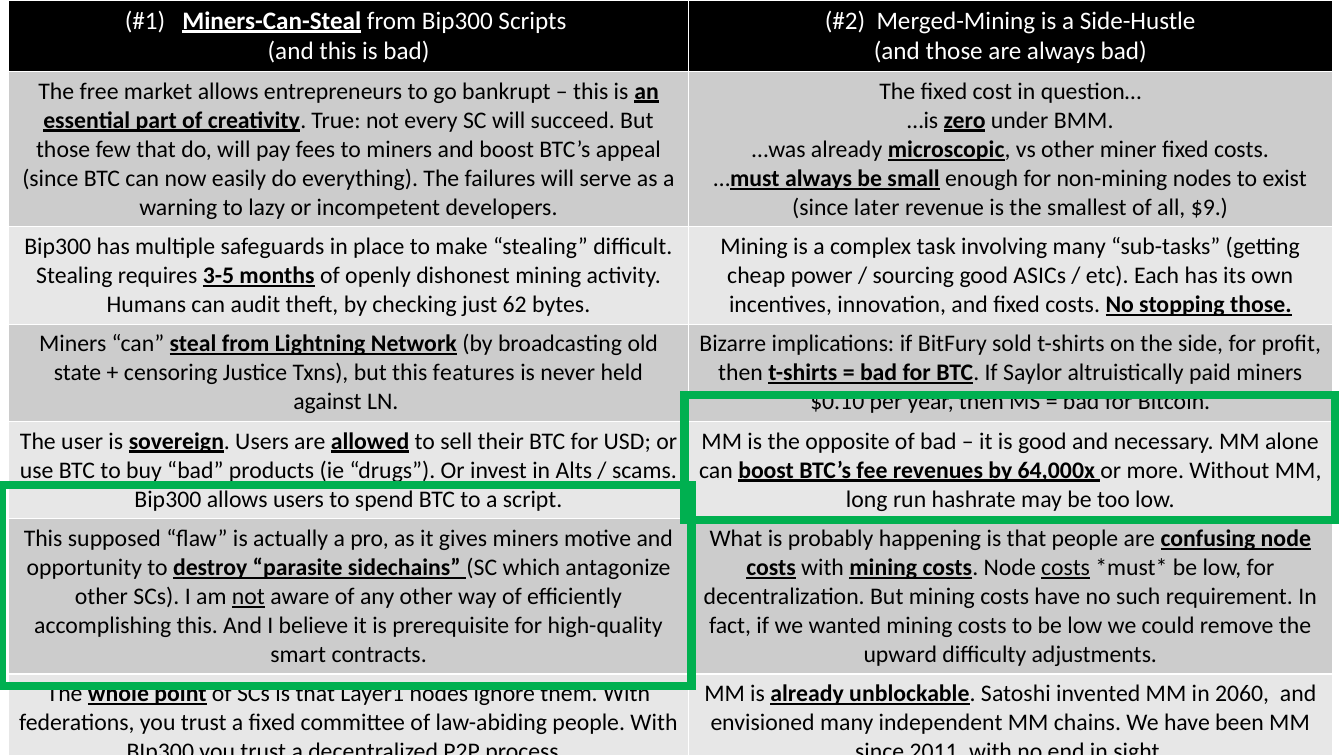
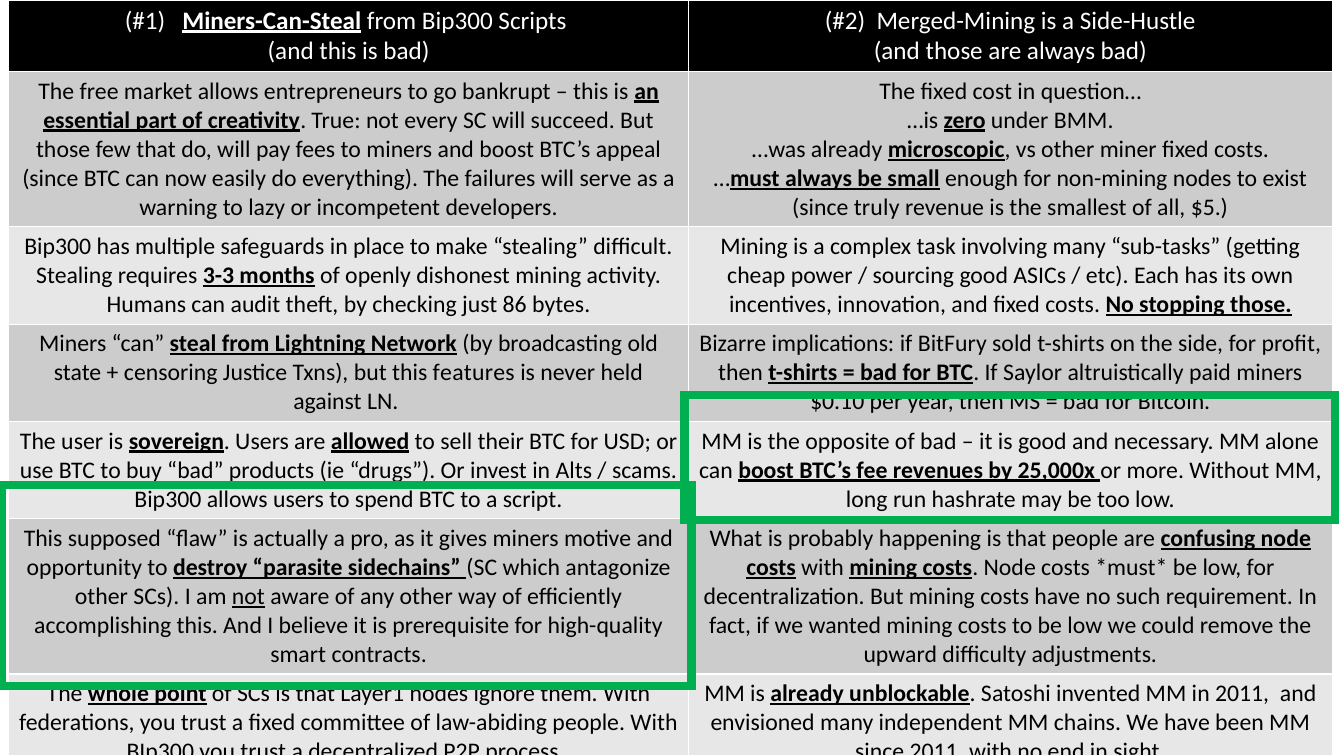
later: later -> truly (877, 207)
$9: $9 -> $5 (1209, 207)
3-5: 3-5 -> 3-3 (218, 276)
62: 62 -> 86 (515, 305)
64,000x: 64,000x -> 25,000x (1056, 470)
costs underline: present -> none (1066, 567)
in 2060: 2060 -> 2011 (1242, 693)
